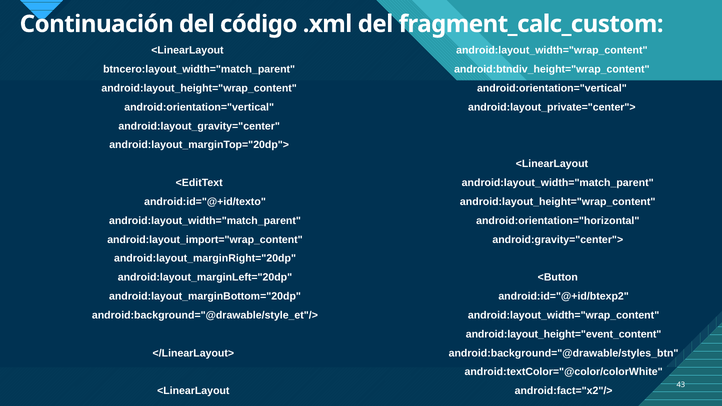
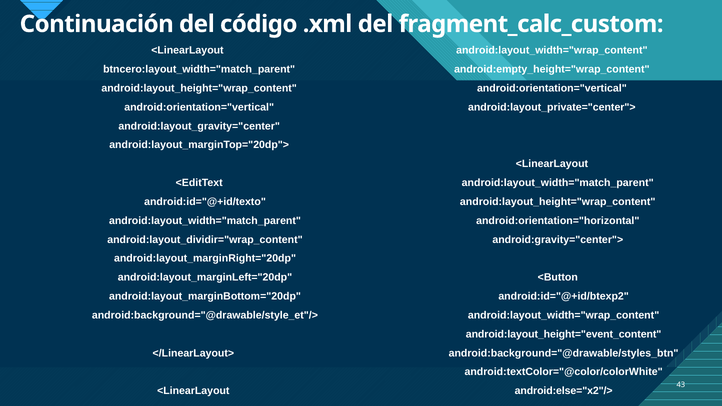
android:btndiv_height="wrap_content: android:btndiv_height="wrap_content -> android:empty_height="wrap_content (552, 69)
android:layout_import="wrap_content: android:layout_import="wrap_content -> android:layout_dividir="wrap_content (205, 240)
android:fact="x2"/>: android:fact="x2"/> -> android:else="x2"/> (564, 391)
